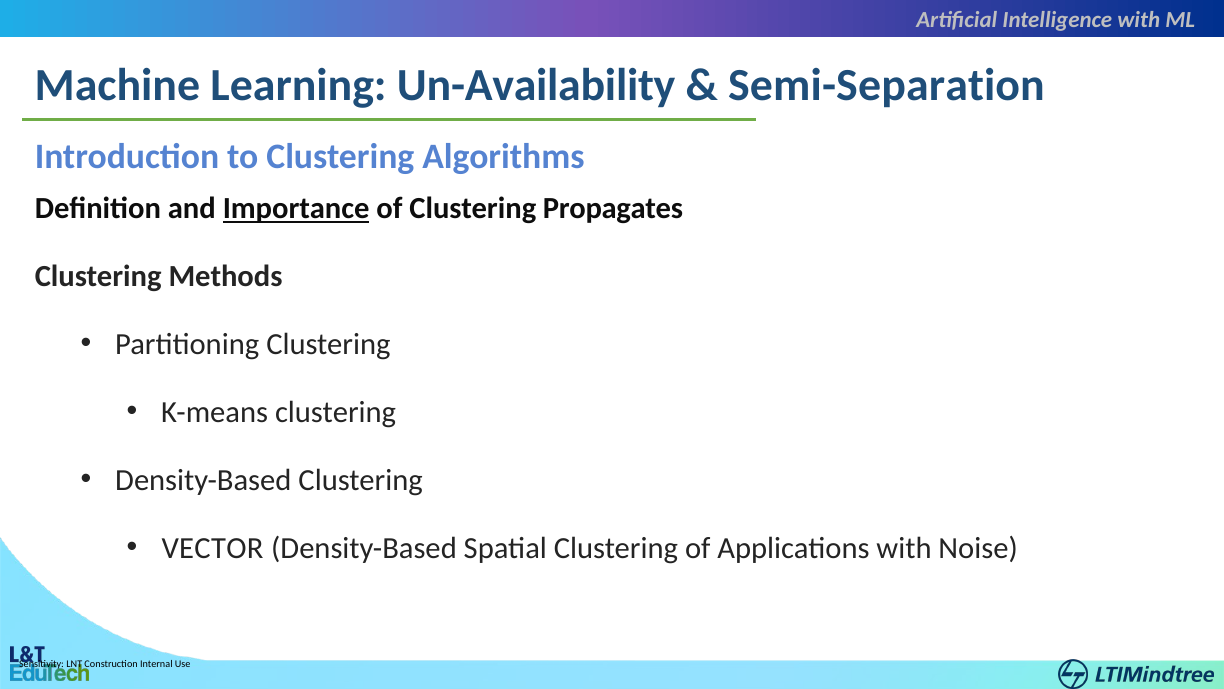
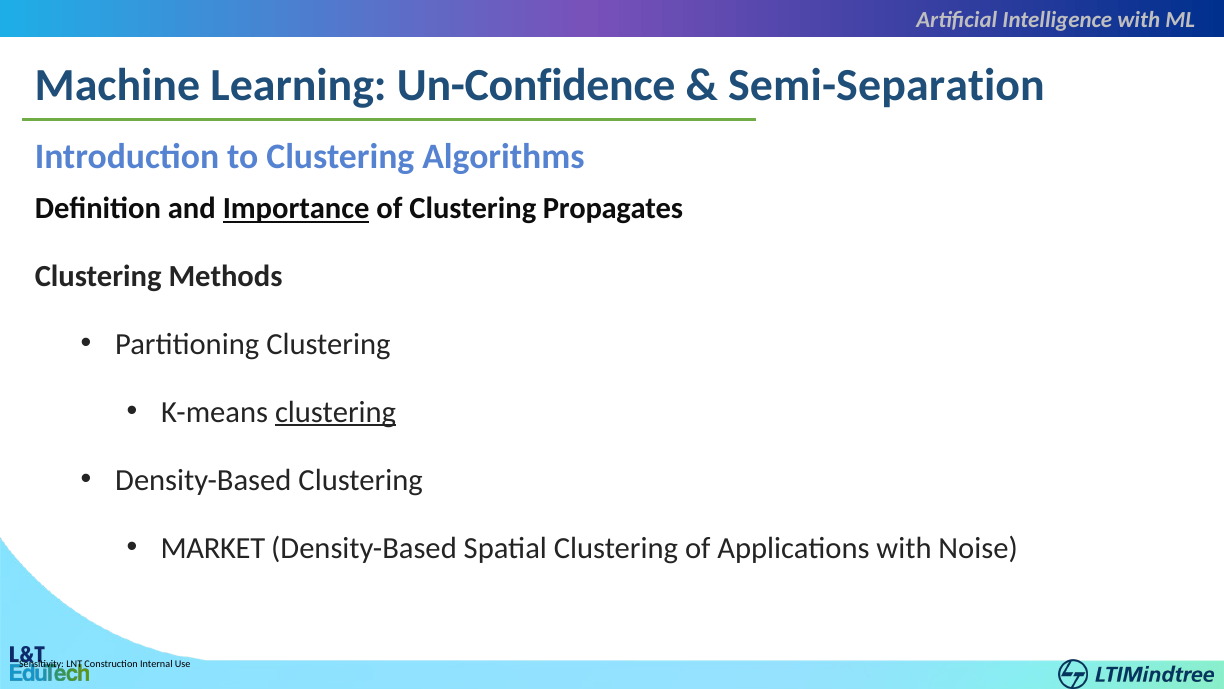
Un-Availability: Un-Availability -> Un-Confidence (536, 86)
clustering underline: none -> present (335, 412)
VECTOR: VECTOR -> MARKET (213, 548)
